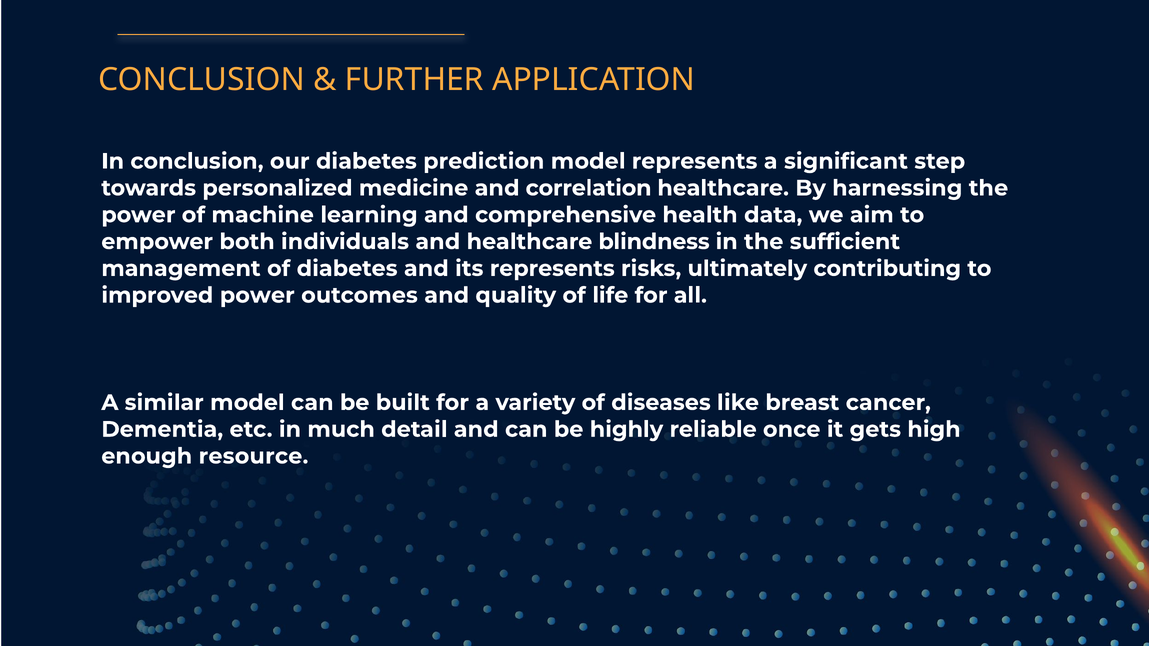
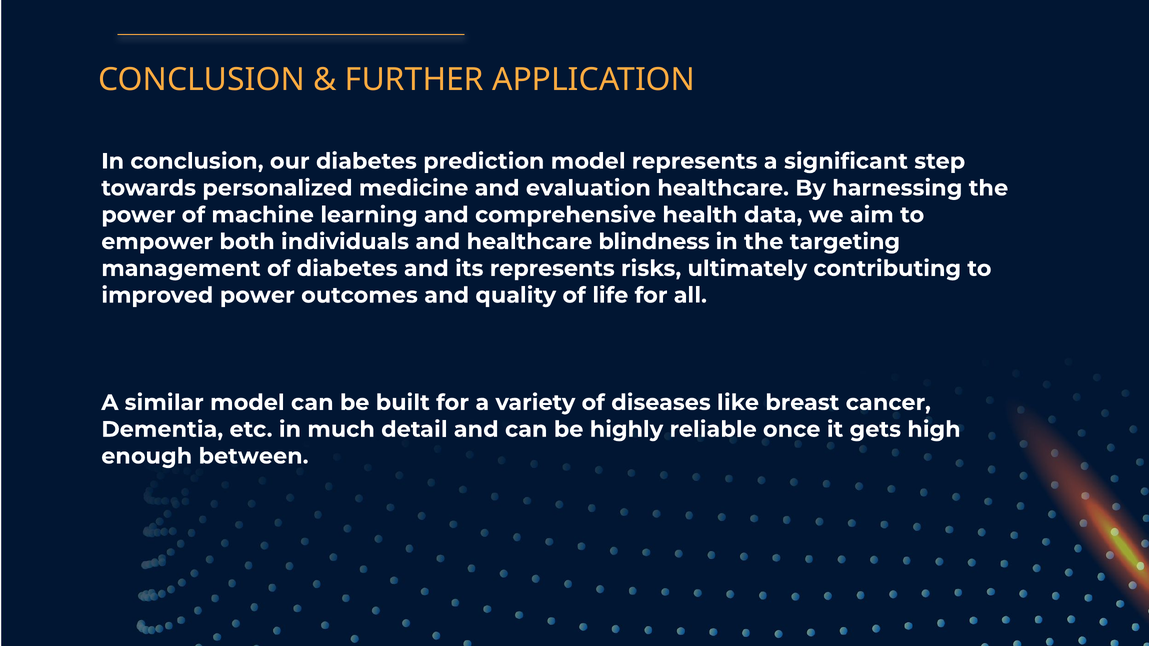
correlation: correlation -> evaluation (588, 188)
sufficient: sufficient -> targeting (845, 242)
resource: resource -> between (254, 456)
